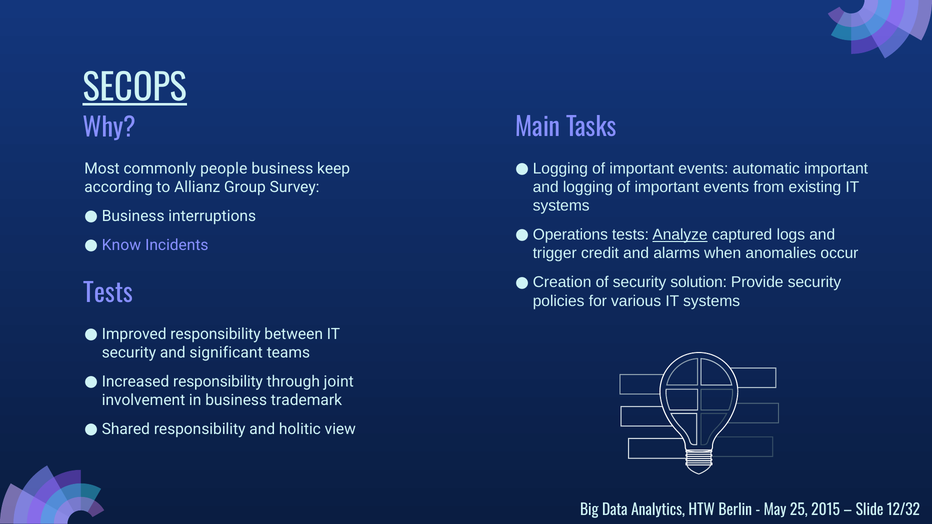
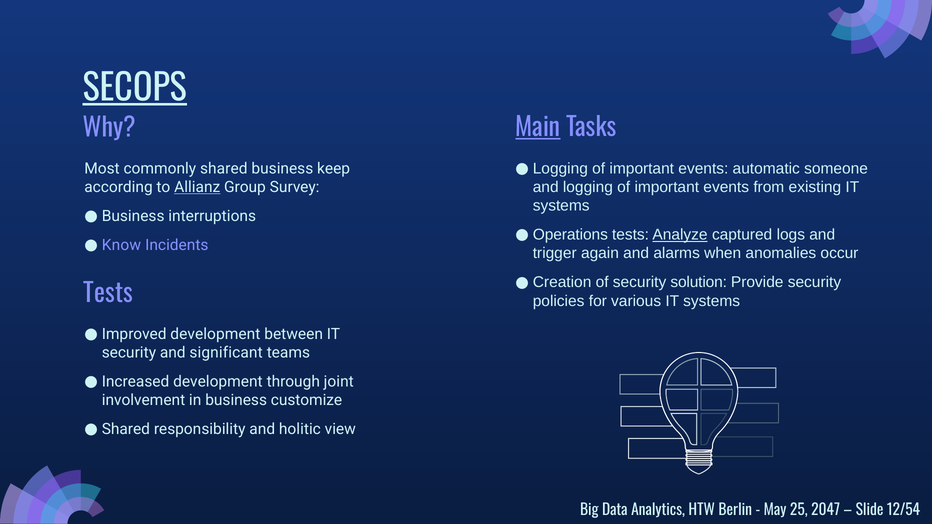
Main underline: none -> present (538, 128)
automatic important: important -> someone (836, 169)
commonly people: people -> shared (224, 169)
Allianz underline: none -> present (197, 187)
credit: credit -> again (600, 253)
Improved responsibility: responsibility -> development (215, 334)
Increased responsibility: responsibility -> development (218, 382)
trademark: trademark -> customize (307, 400)
2015: 2015 -> 2047 (826, 511)
12/32: 12/32 -> 12/54 (903, 511)
